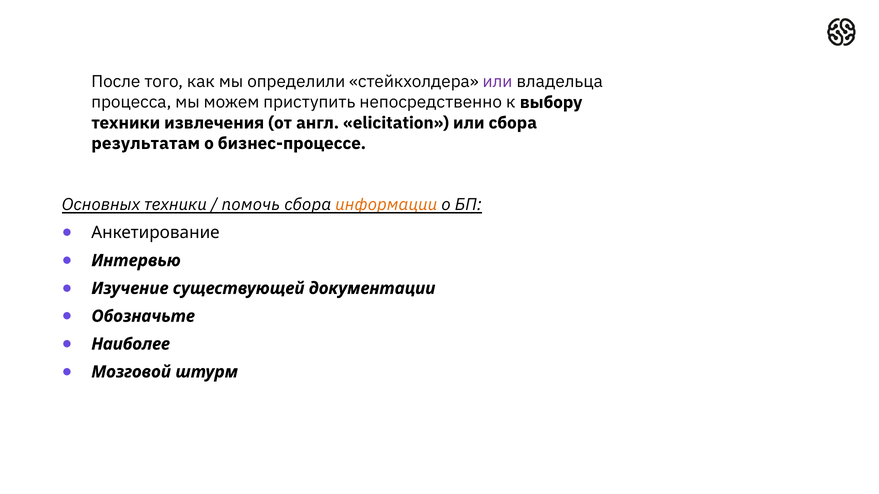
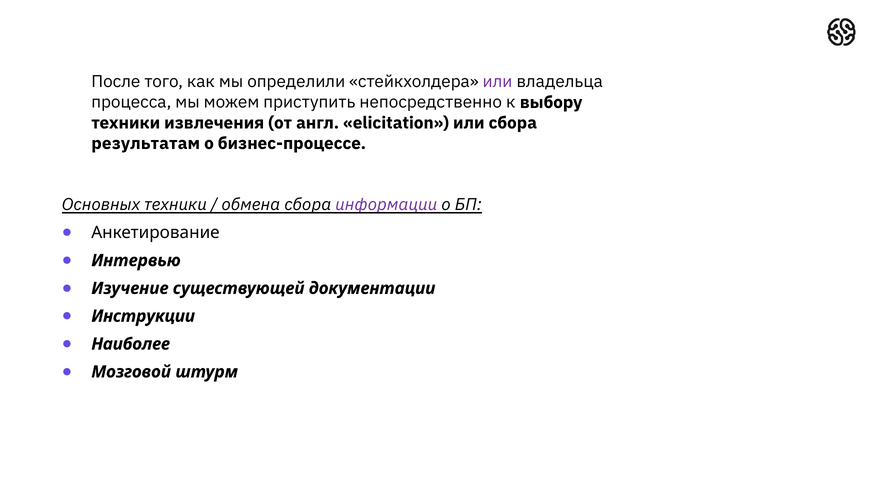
помочь: помочь -> обмена (251, 205)
информации colour: orange -> purple (386, 205)
Обозначьте: Обозначьте -> Инструкции (143, 316)
